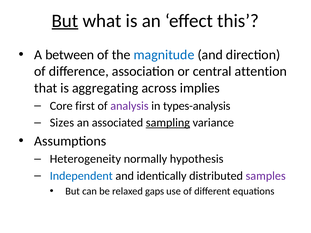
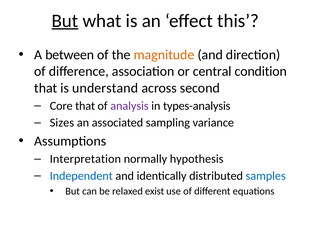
magnitude colour: blue -> orange (164, 55)
attention: attention -> condition (261, 71)
aggregating: aggregating -> understand (105, 88)
implies: implies -> second (200, 88)
Core first: first -> that (85, 106)
sampling underline: present -> none (168, 123)
Heterogeneity: Heterogeneity -> Interpretation (85, 159)
samples colour: purple -> blue (266, 176)
gaps: gaps -> exist (155, 191)
